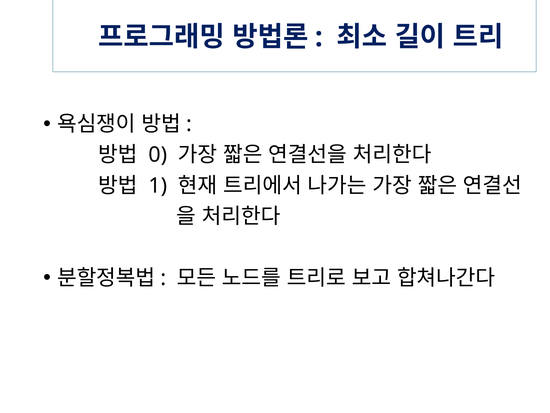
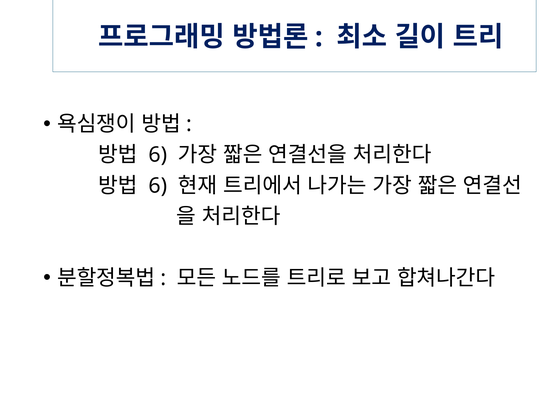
0: 0 -> 6 (158, 155)
1: 1 -> 6 (158, 185)
